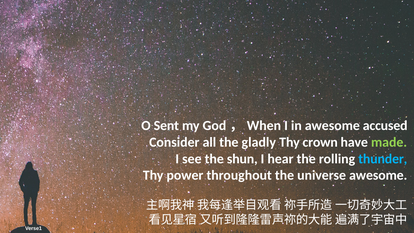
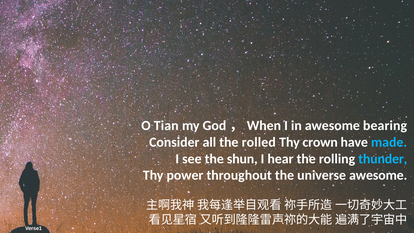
Sent: Sent -> Tian (166, 126)
accused: accused -> bearing (385, 126)
gladly: gladly -> rolled (259, 142)
made colour: light green -> light blue (389, 142)
